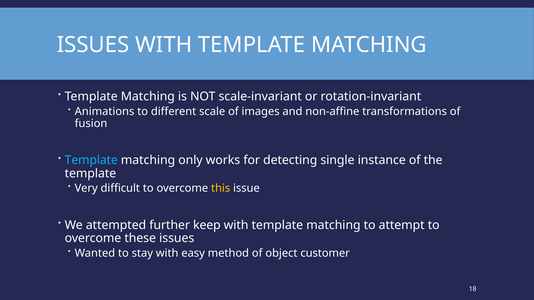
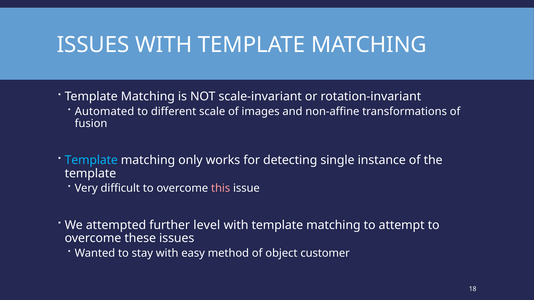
Animations: Animations -> Automated (105, 112)
this colour: yellow -> pink (221, 188)
keep: keep -> level (207, 225)
